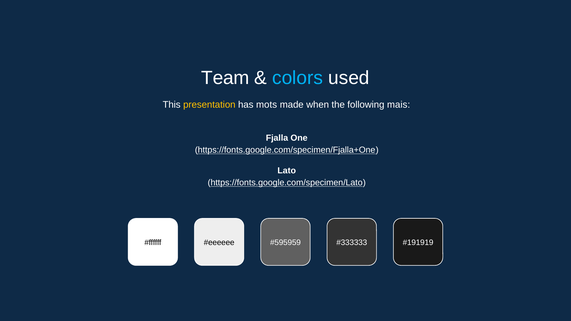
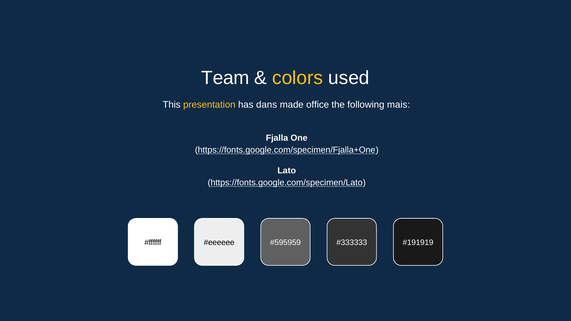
colors colour: light blue -> yellow (298, 78)
mots: mots -> dans (267, 105)
when: when -> office (318, 105)
